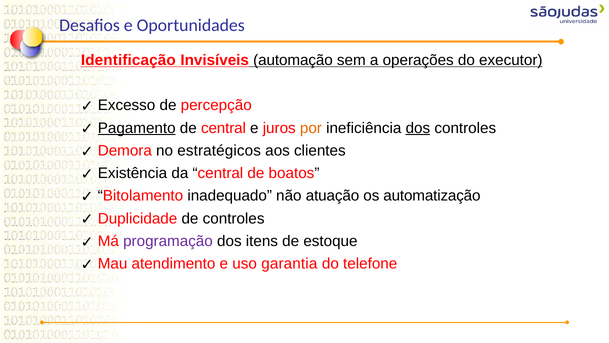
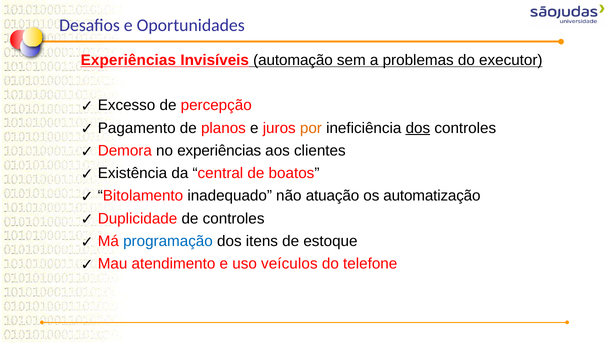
Identificação: Identificação -> Experiências (128, 60)
operações: operações -> problemas (418, 60)
Pagamento underline: present -> none (137, 128)
de central: central -> planos (223, 128)
no estratégicos: estratégicos -> experiências (219, 150)
programação colour: purple -> blue (168, 241)
garantia: garantia -> veículos (289, 264)
